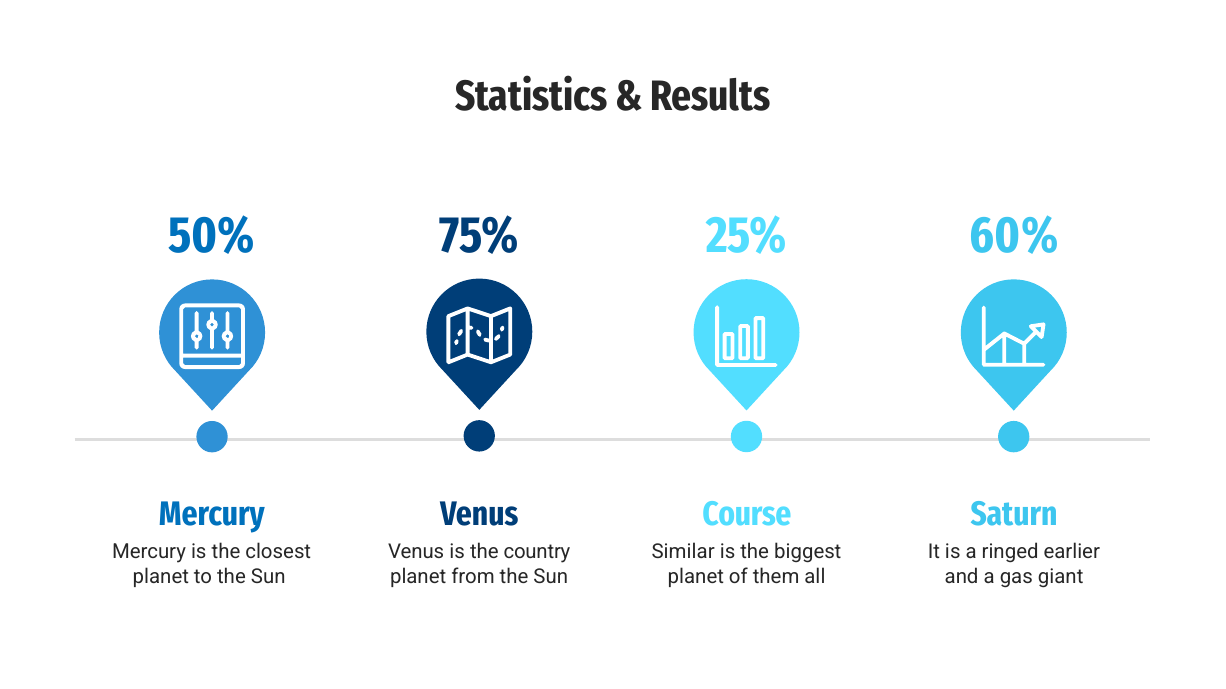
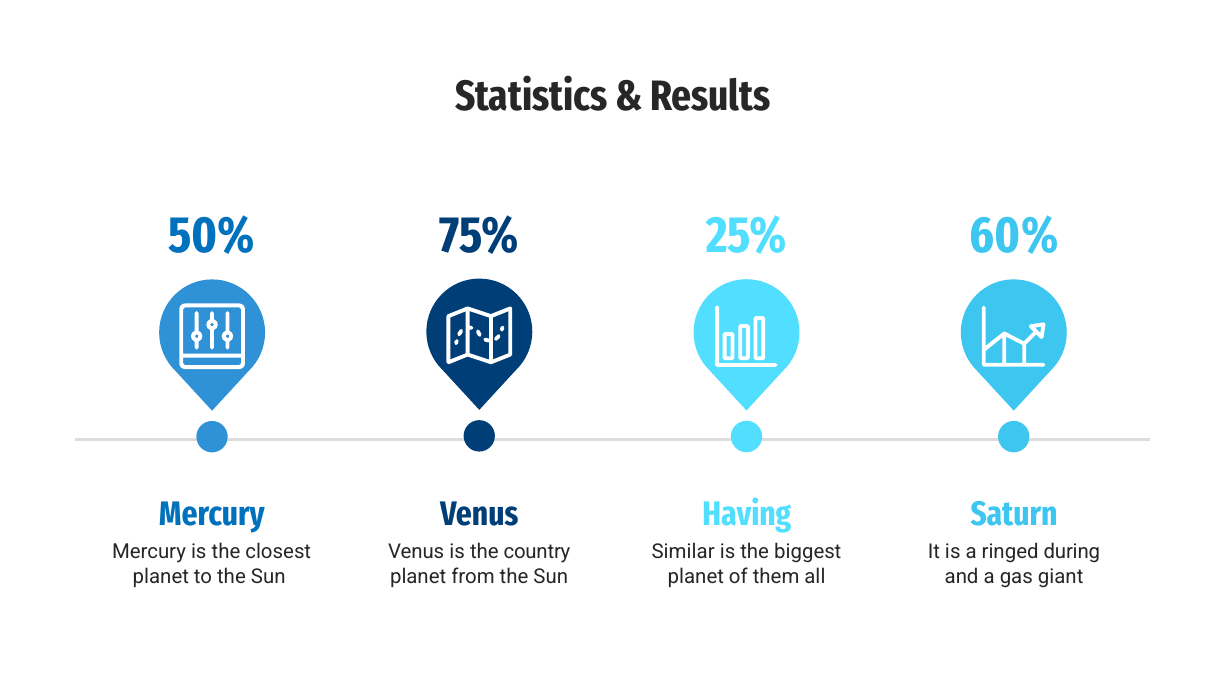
Course: Course -> Having (747, 515)
earlier: earlier -> during (1072, 552)
